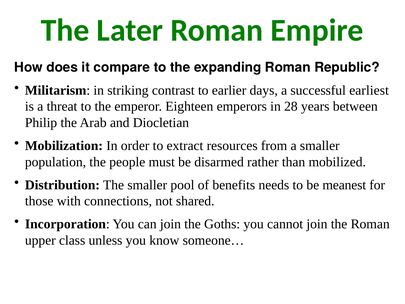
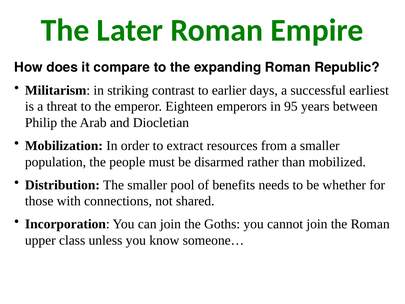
28: 28 -> 95 (291, 106)
meanest: meanest -> whether (344, 185)
